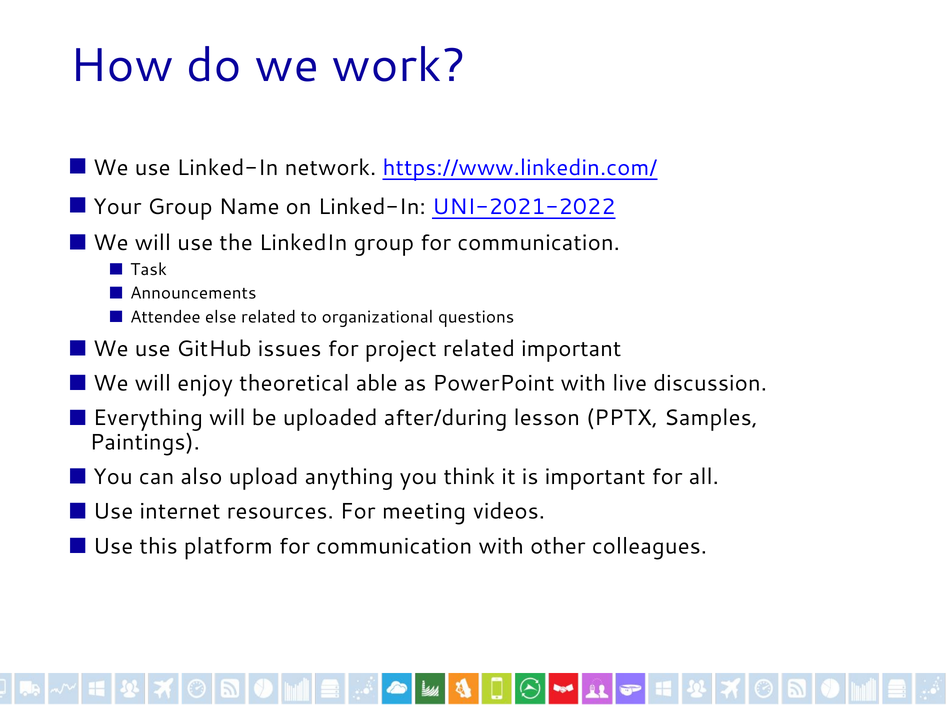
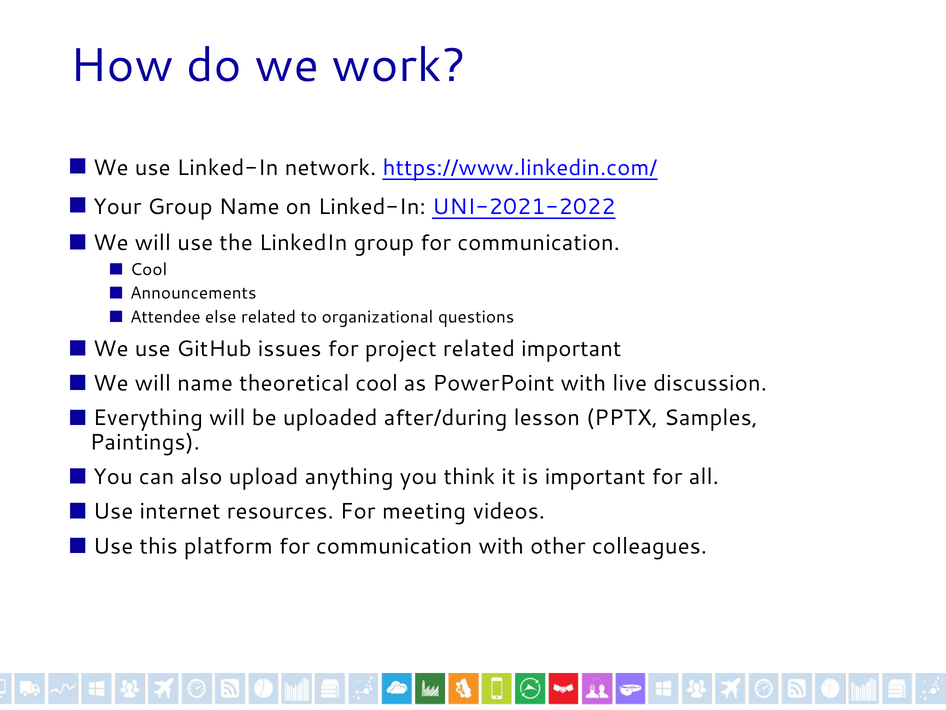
Task: Task -> Cool (149, 269)
will enjoy: enjoy -> name (205, 383)
theoretical able: able -> cool (377, 383)
